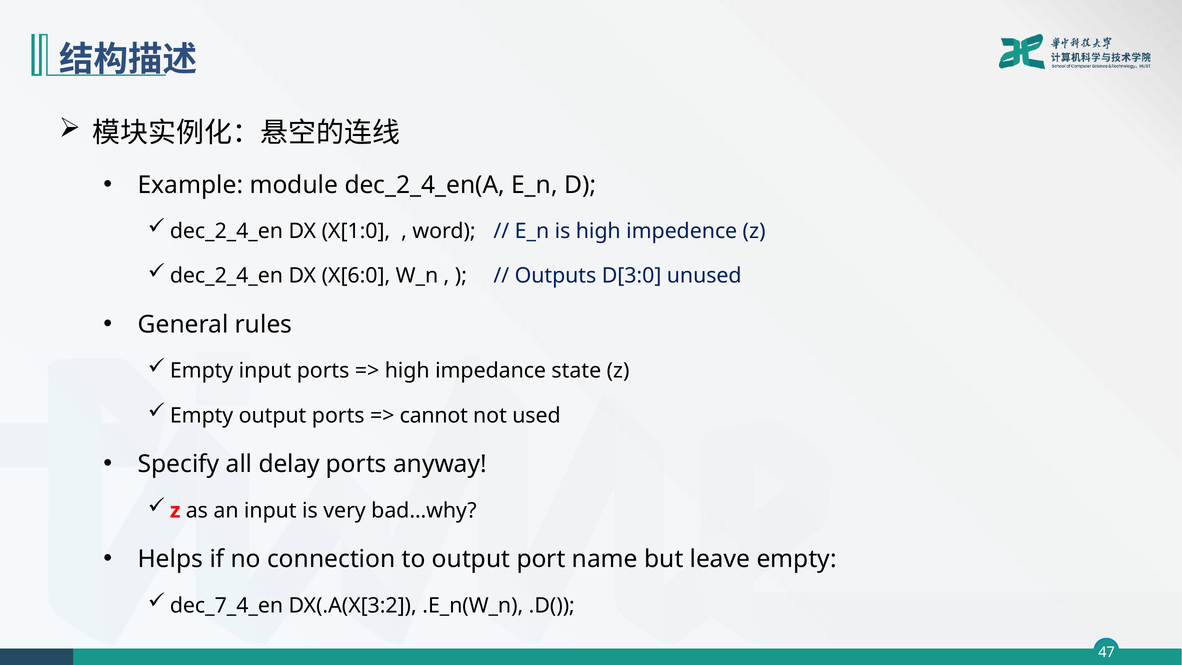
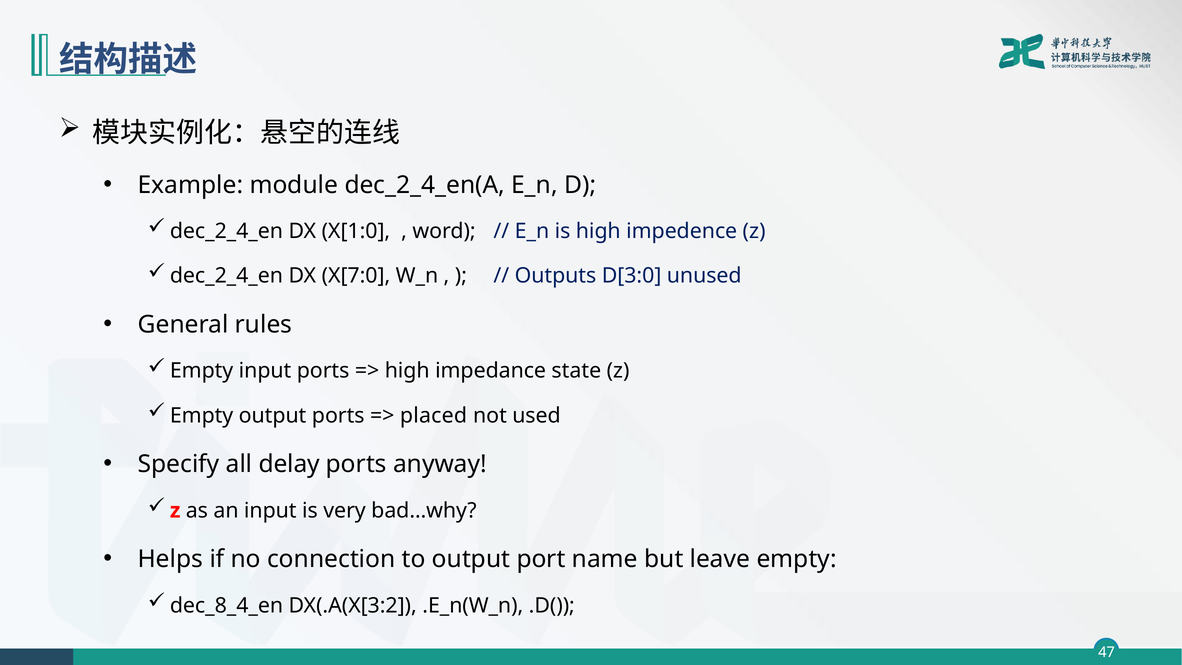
X[6:0: X[6:0 -> X[7:0 (356, 276)
cannot: cannot -> placed (434, 415)
dec_7_4_en: dec_7_4_en -> dec_8_4_en (226, 605)
